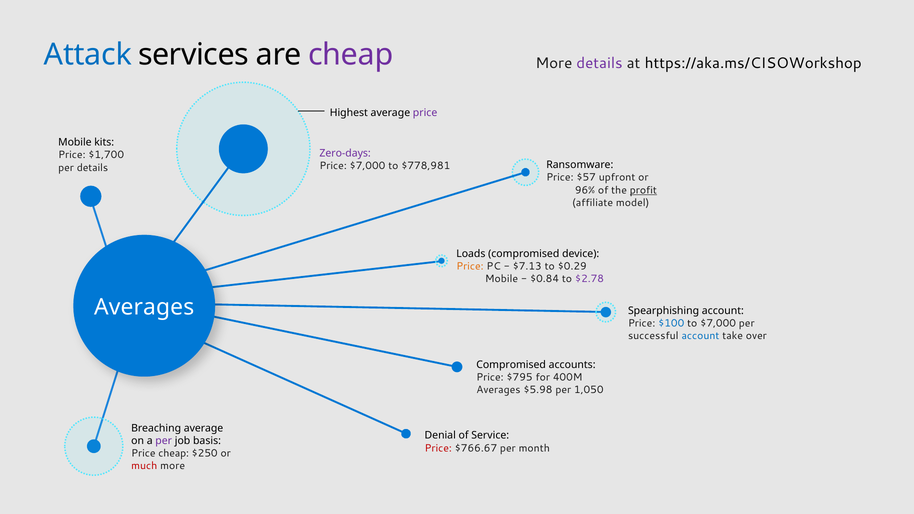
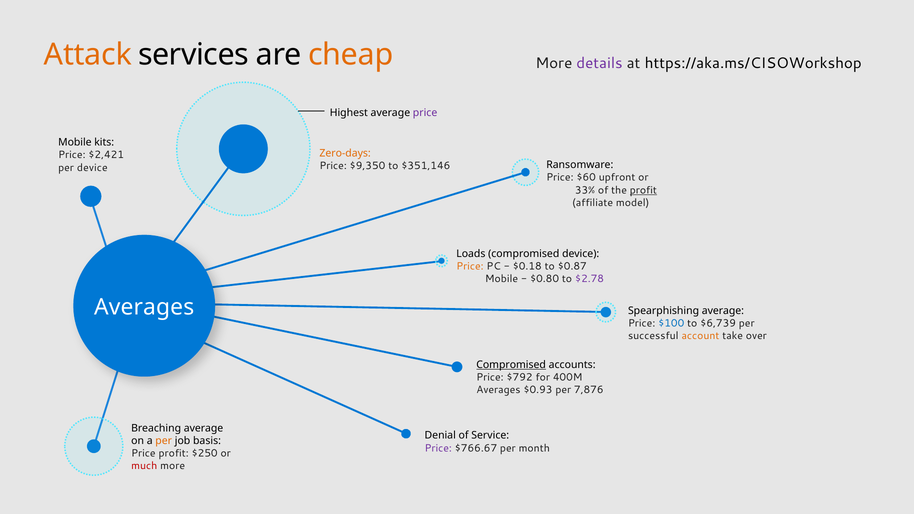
Attack colour: blue -> orange (88, 55)
cheap colour: purple -> orange (351, 55)
Zero-days colour: purple -> orange (345, 153)
$1,700: $1,700 -> $2,421 (106, 155)
Price $7,000: $7,000 -> $9,350 (367, 166)
$778,981: $778,981 -> $351,146 (426, 166)
per details: details -> device (92, 168)
$57: $57 -> $60 (586, 178)
96%: 96% -> 33% (585, 190)
$7.13: $7.13 -> $0.18 (527, 267)
$0.29: $0.29 -> $0.87 (572, 267)
$0.84: $0.84 -> $0.80 (545, 279)
Spearphishing account: account -> average (723, 311)
to $7,000: $7,000 -> $6,739 (718, 323)
account colour: blue -> orange (700, 336)
Compromised underline: none -> present (511, 365)
$795: $795 -> $792 (520, 377)
$5.98: $5.98 -> $0.93 (538, 390)
1,050: 1,050 -> 7,876 (589, 390)
per colour: purple -> orange (164, 441)
Price colour: red -> purple (438, 448)
Price cheap: cheap -> profit (174, 453)
